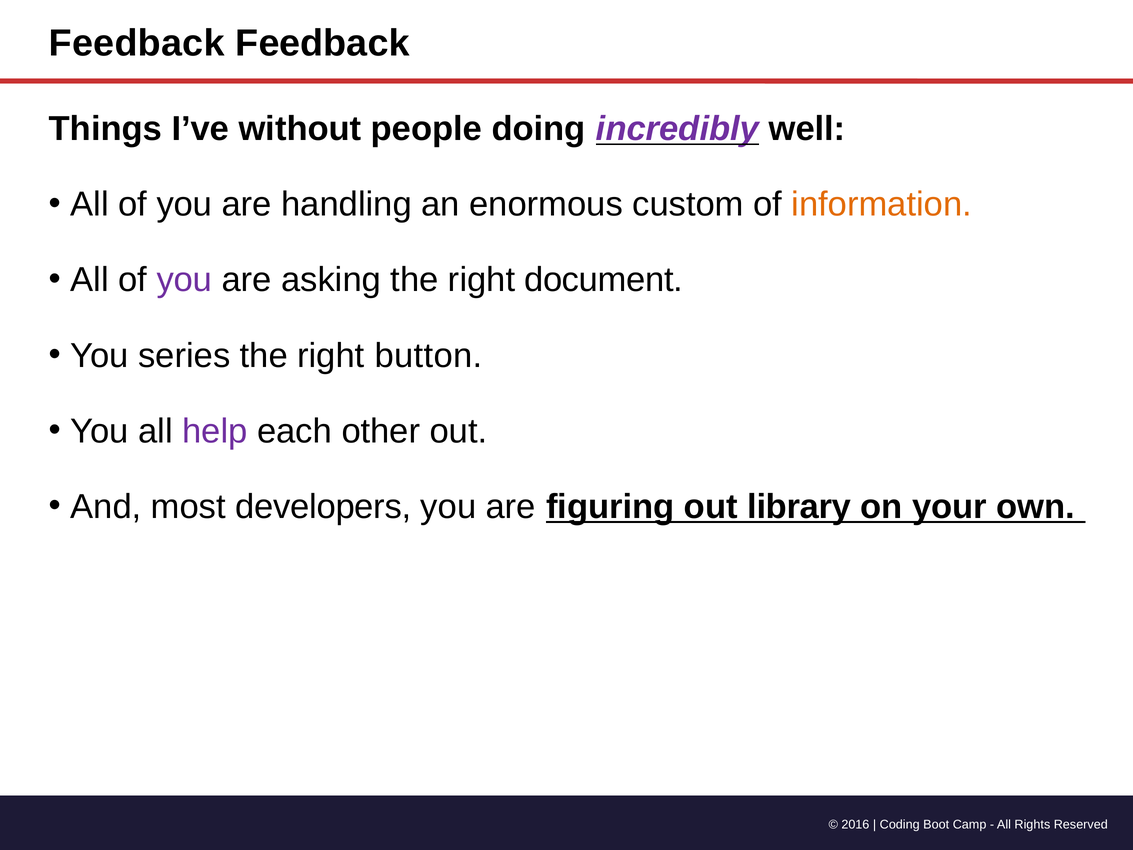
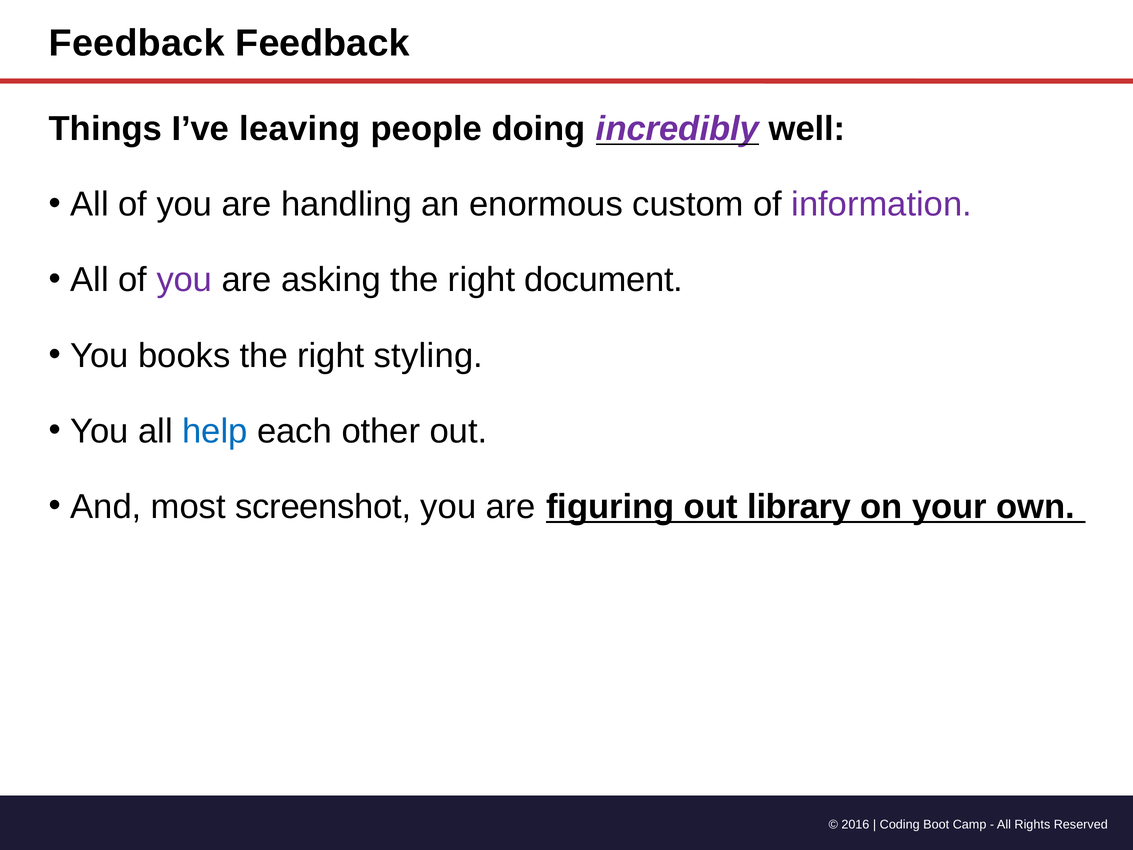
without: without -> leaving (300, 129)
information colour: orange -> purple (882, 204)
series: series -> books (184, 356)
button: button -> styling (429, 356)
help colour: purple -> blue (215, 431)
developers: developers -> screenshot (323, 507)
